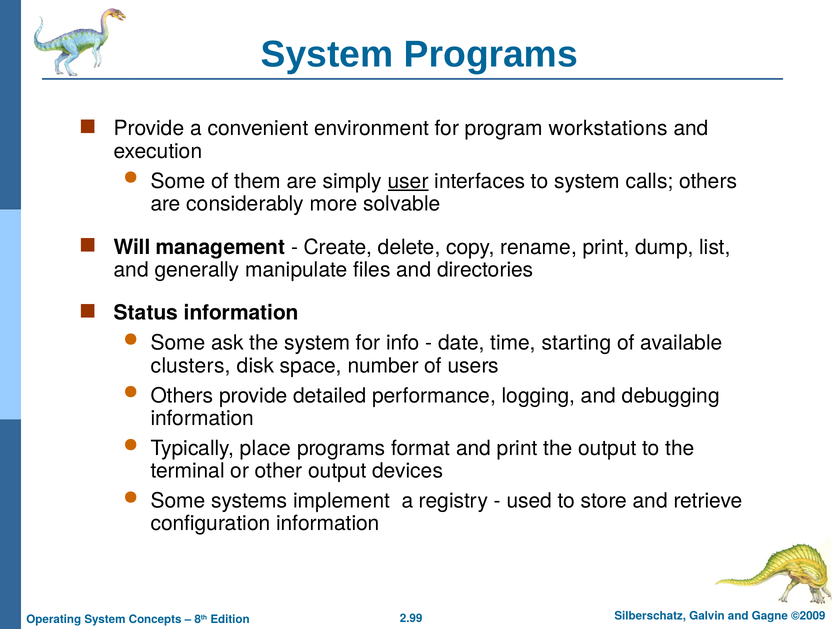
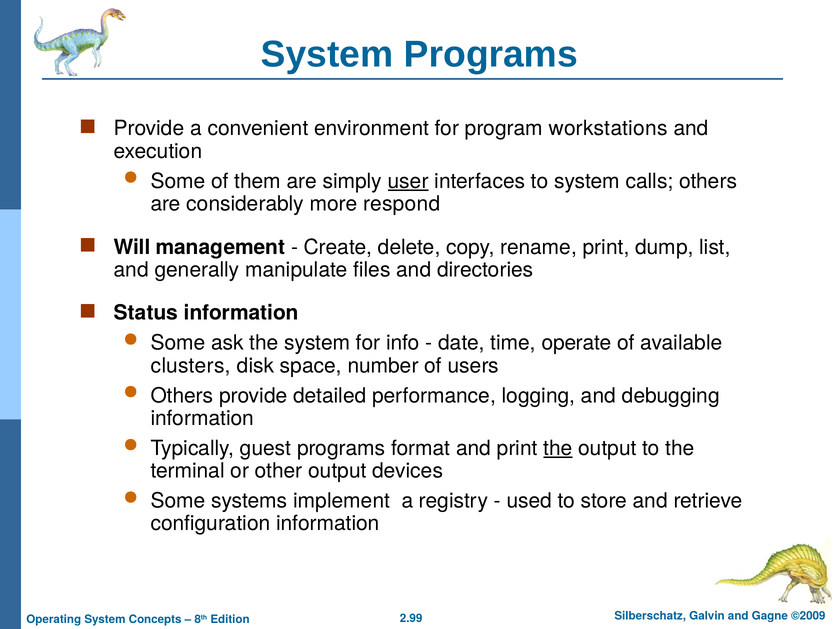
solvable: solvable -> respond (402, 204)
starting: starting -> operate (577, 343)
place: place -> guest (266, 448)
the underline: none -> present (558, 448)
